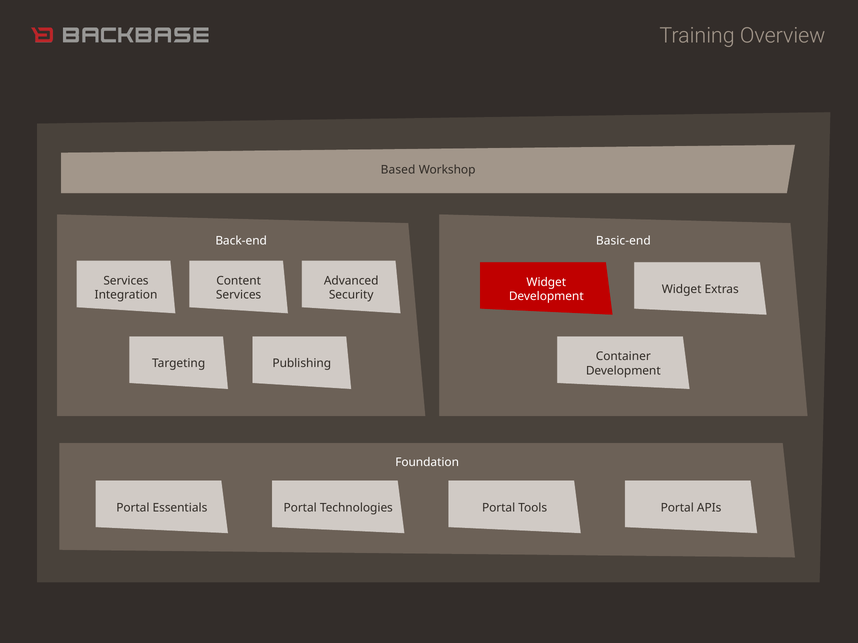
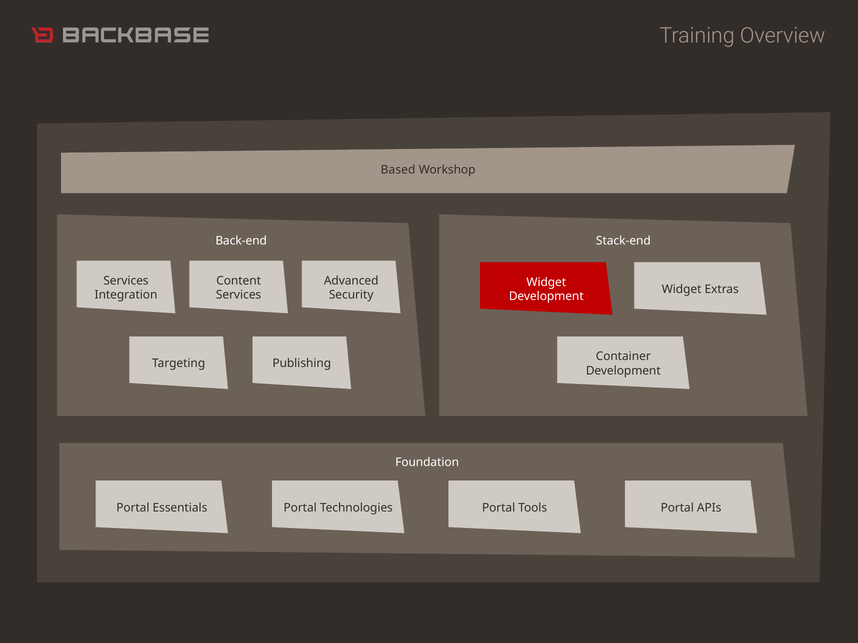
Basic-end: Basic-end -> Stack-end (623, 241)
